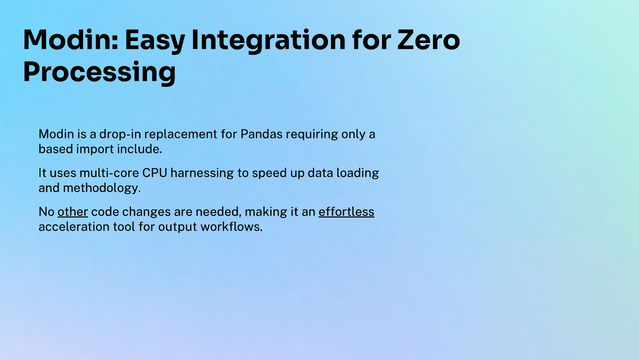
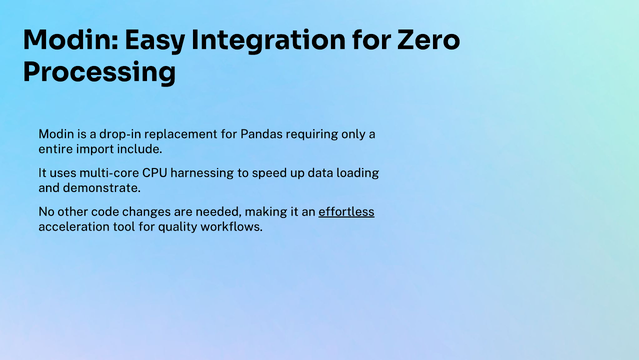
based: based -> entire (56, 149)
methodology: methodology -> demonstrate (102, 188)
other underline: present -> none (73, 211)
output: output -> quality (178, 226)
